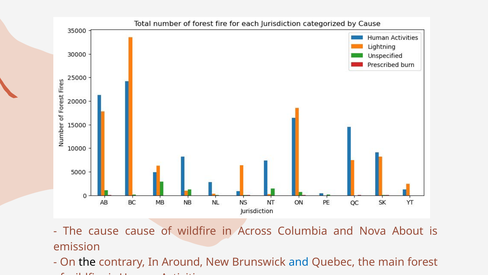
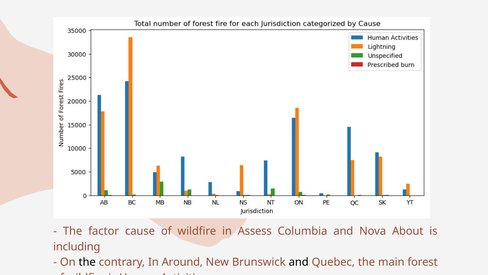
The cause: cause -> factor (104, 231)
Across: Across -> Assess (255, 231)
emission: emission -> including (77, 246)
and colour: blue -> black (299, 262)
